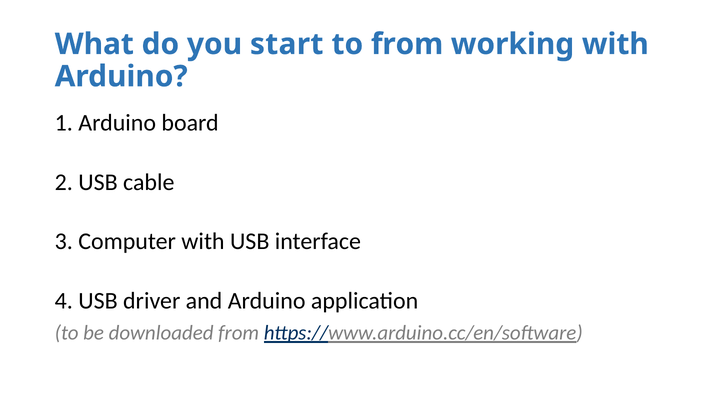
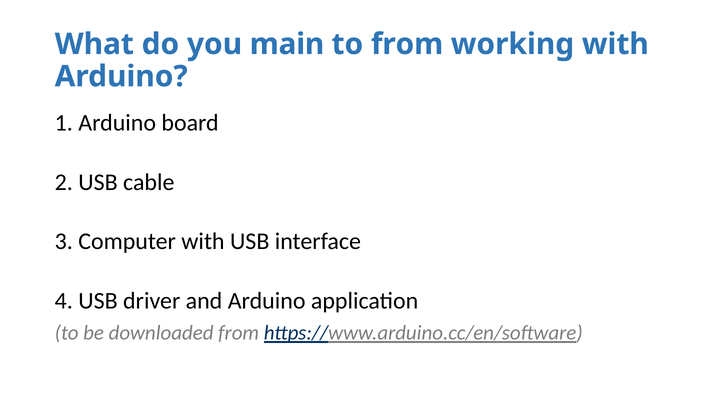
start: start -> main (287, 44)
